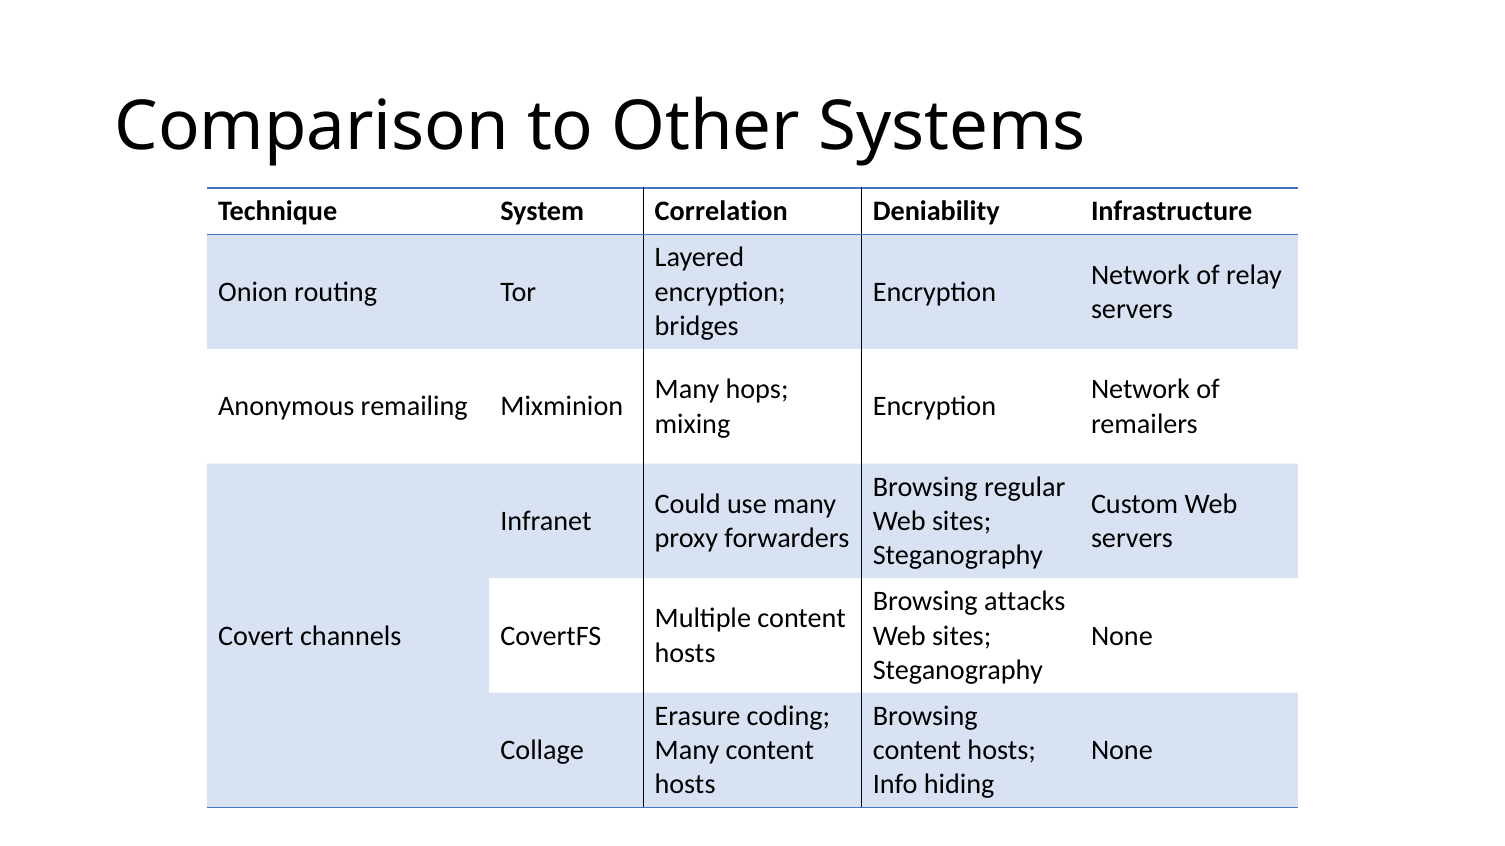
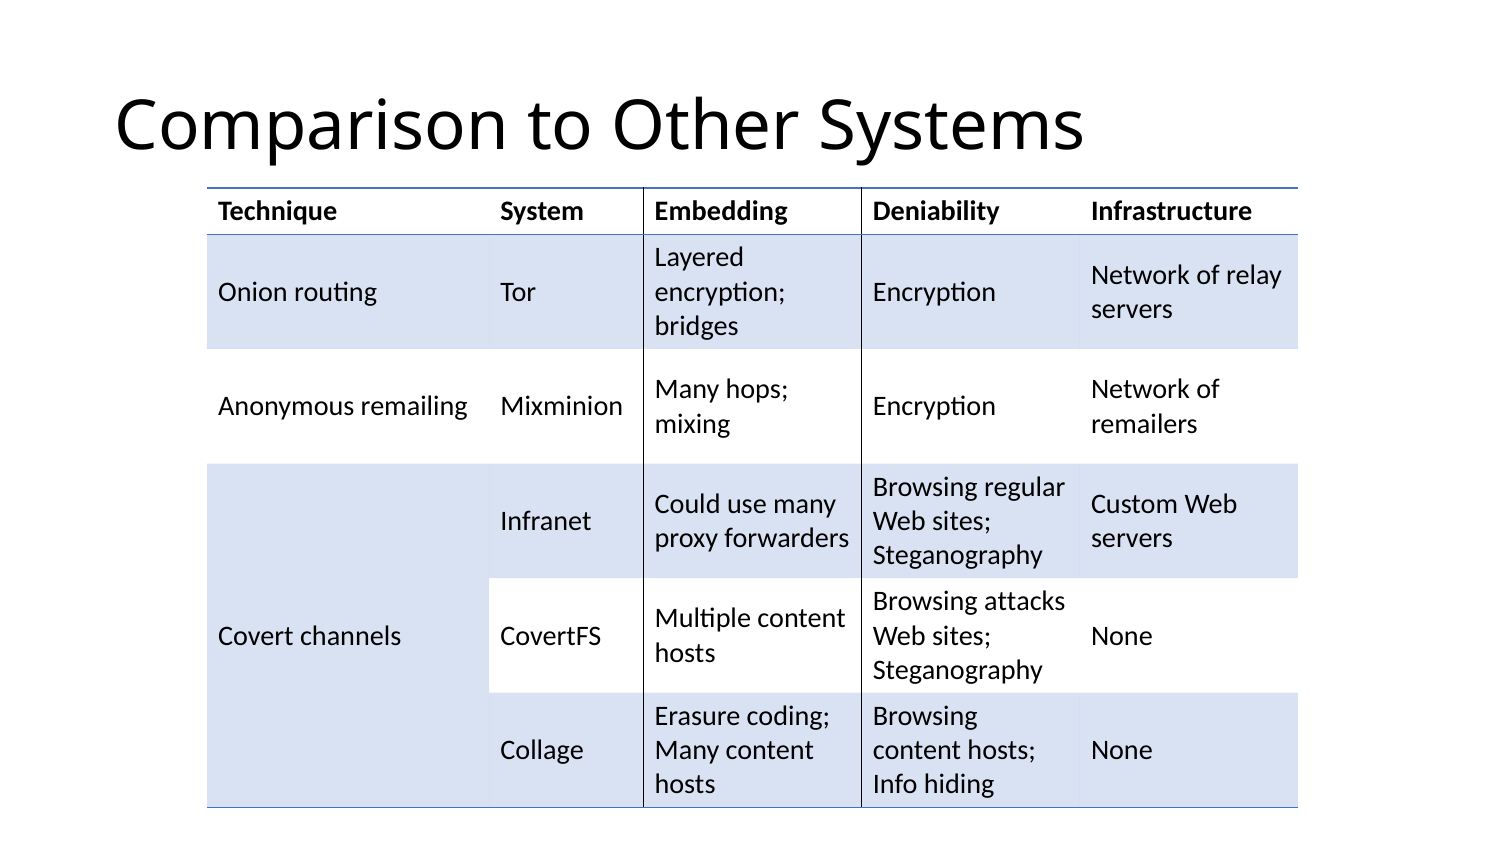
Correlation: Correlation -> Embedding (721, 211)
